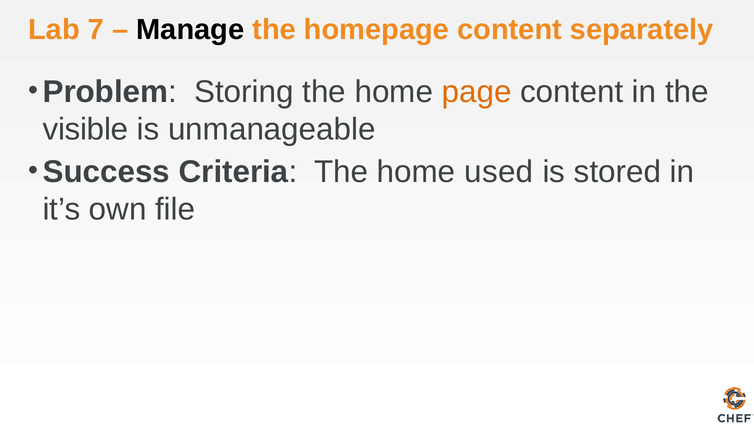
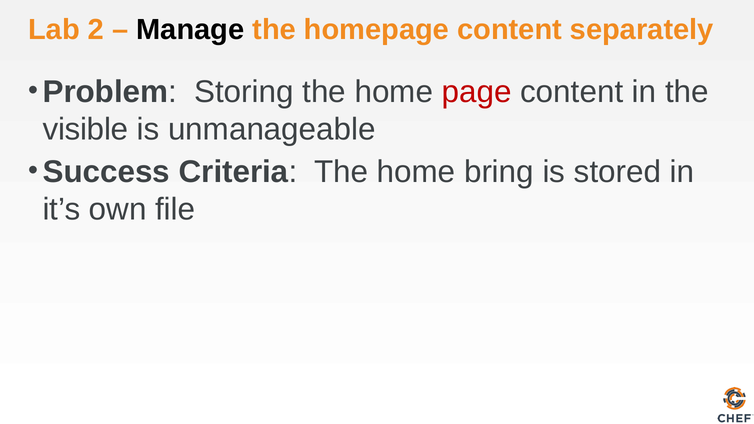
7: 7 -> 2 (96, 30)
page colour: orange -> red (477, 92)
used: used -> bring (499, 172)
